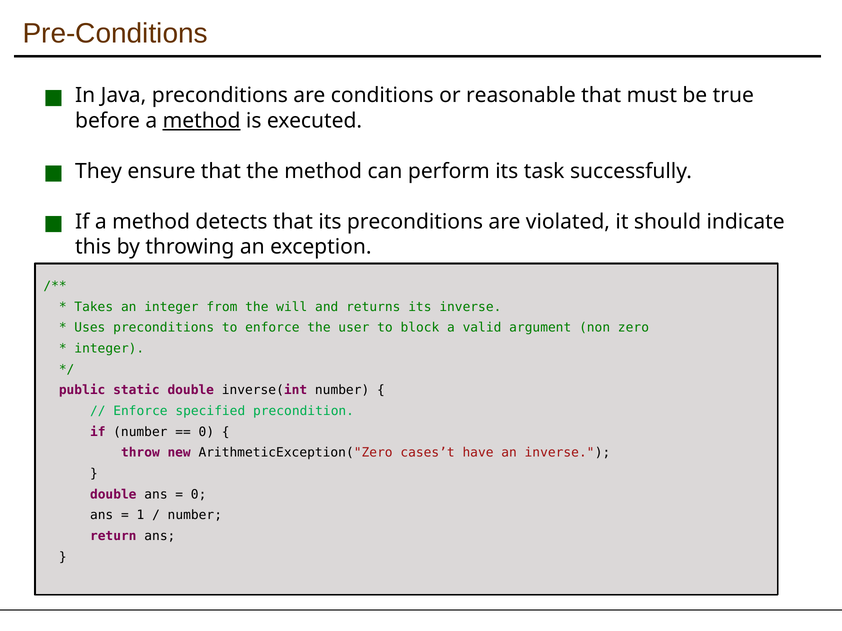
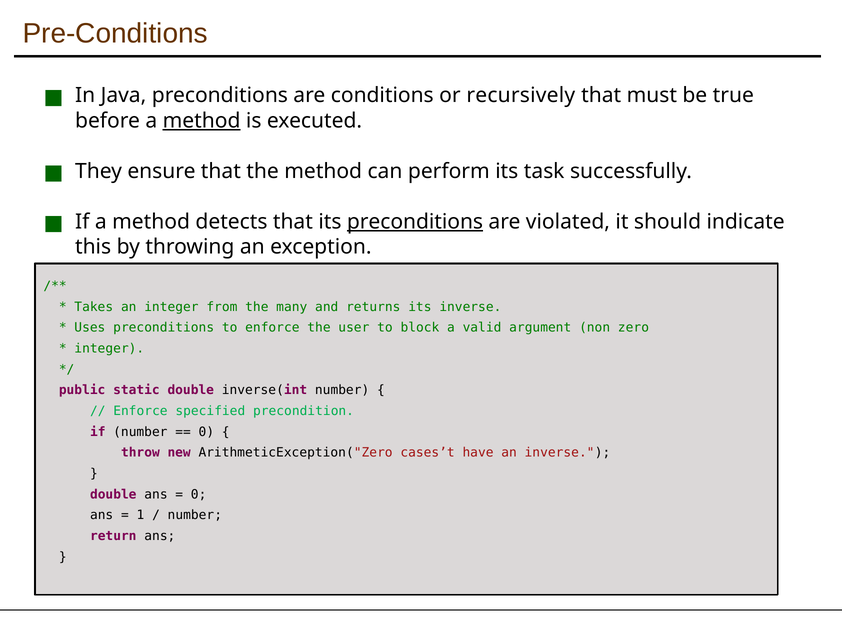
reasonable: reasonable -> recursively (521, 96)
preconditions underline: none -> present (415, 222)
will: will -> many (292, 307)
